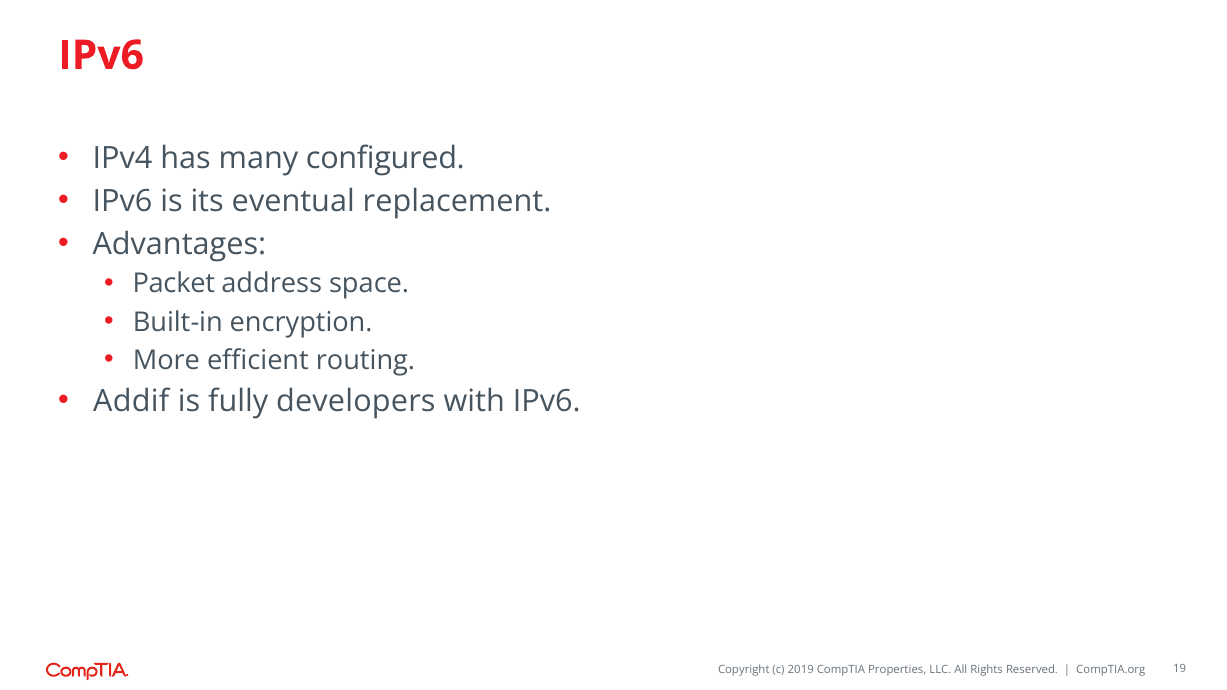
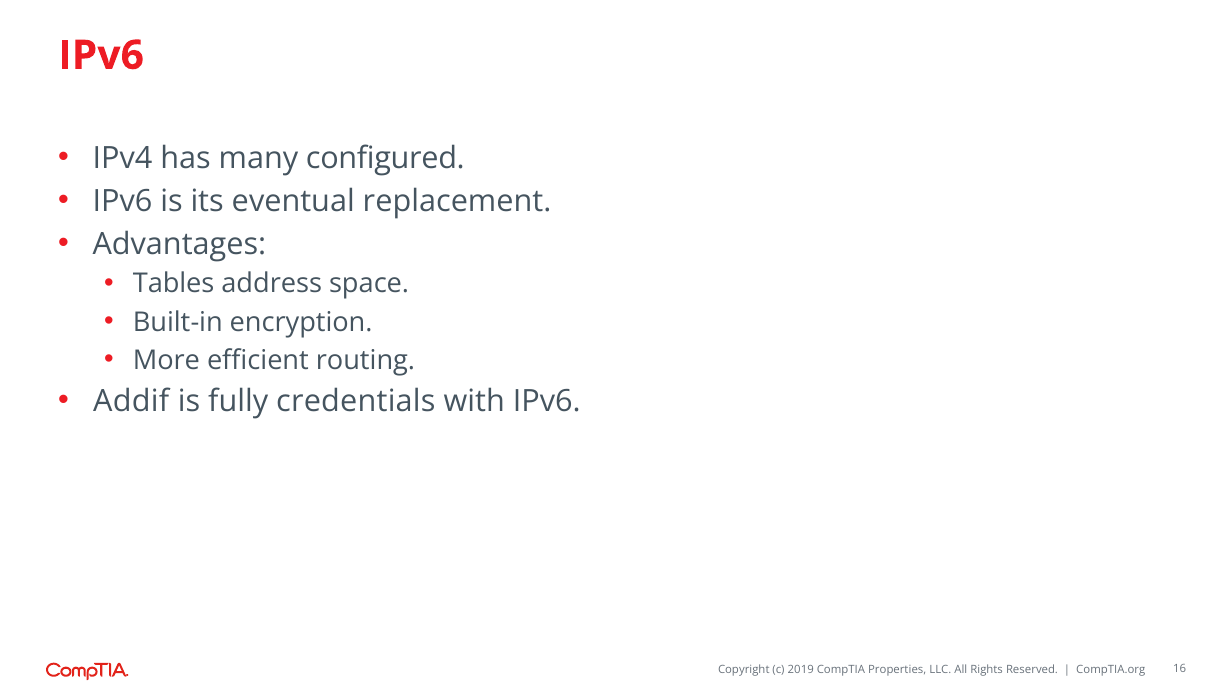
Packet: Packet -> Tables (174, 284)
developers: developers -> credentials (356, 402)
19: 19 -> 16 (1180, 669)
